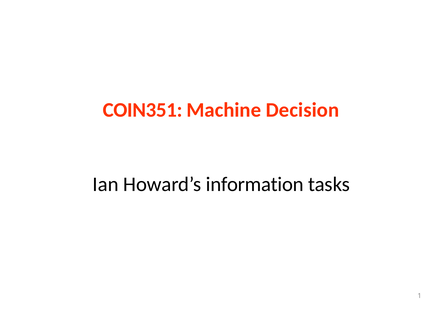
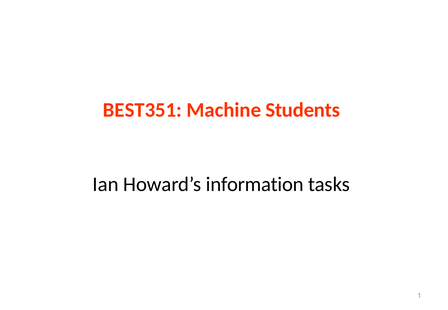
COIN351: COIN351 -> BEST351 (142, 110)
Decision: Decision -> Students (303, 110)
